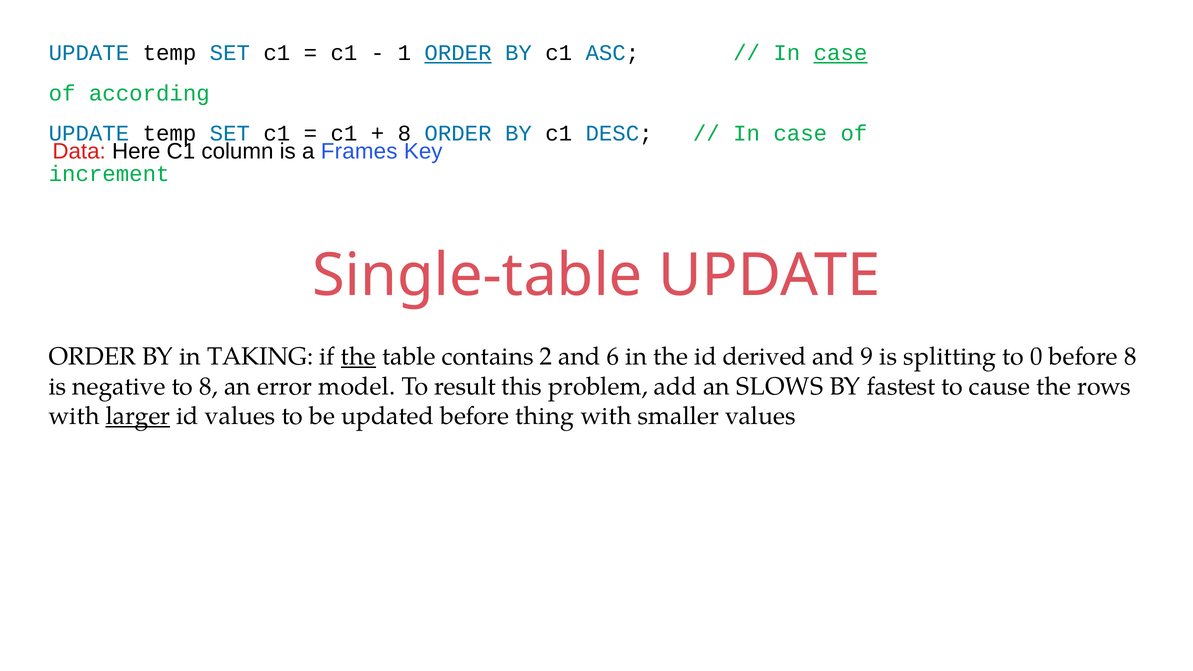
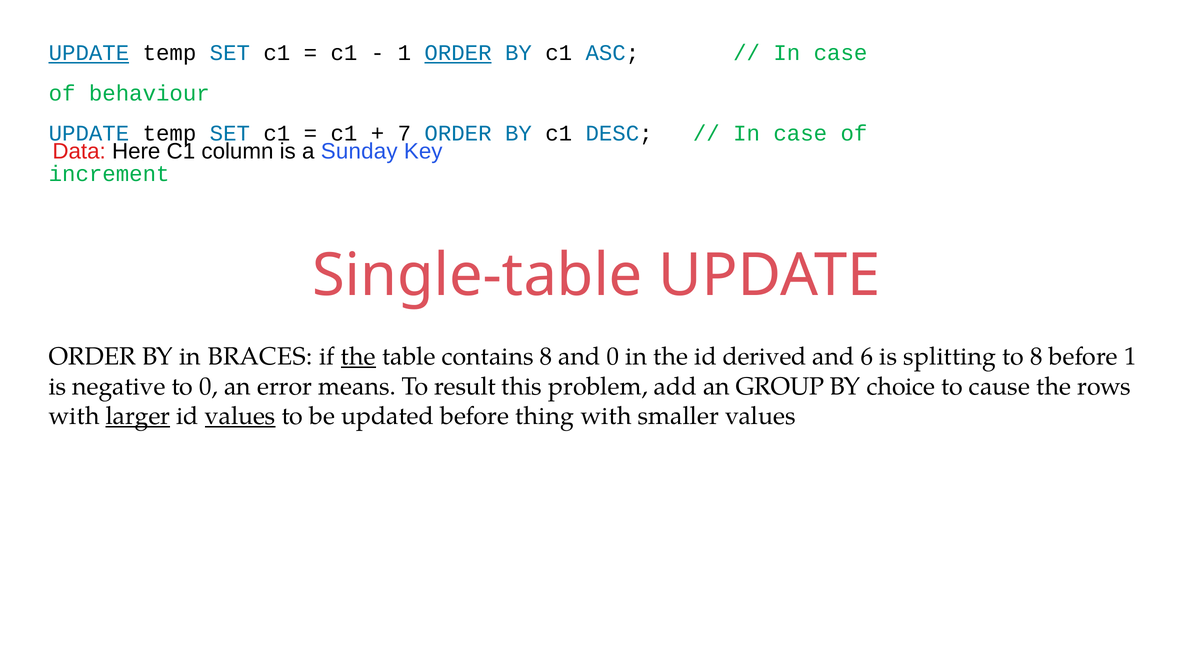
UPDATE underline: none -> present (89, 53)
case underline: present -> none (841, 53)
according: according -> behaviour (149, 93)
8: 8 -> 7 (404, 134)
Frames: Frames -> Sunday (359, 152)
TAKING: TAKING -> BRACES (260, 357)
contains 2: 2 -> 8 (546, 357)
and 6: 6 -> 0 (613, 357)
9: 9 -> 6 (867, 357)
to 0: 0 -> 8 (1036, 357)
before 8: 8 -> 1 (1130, 357)
to 8: 8 -> 0 (209, 386)
model: model -> means (357, 386)
SLOWS: SLOWS -> GROUP (780, 386)
fastest: fastest -> choice (901, 386)
values underline: none -> present (240, 416)
